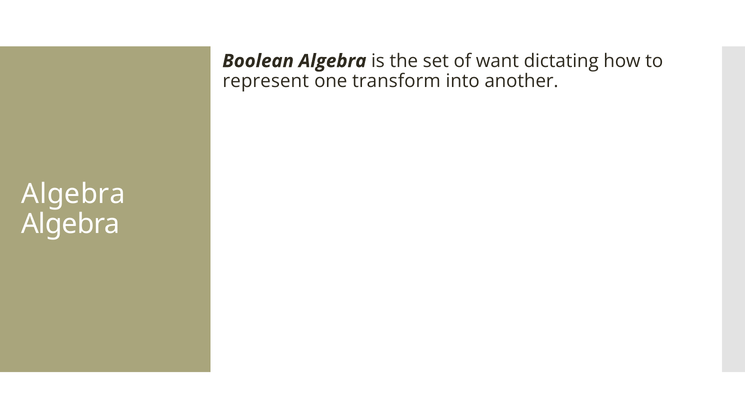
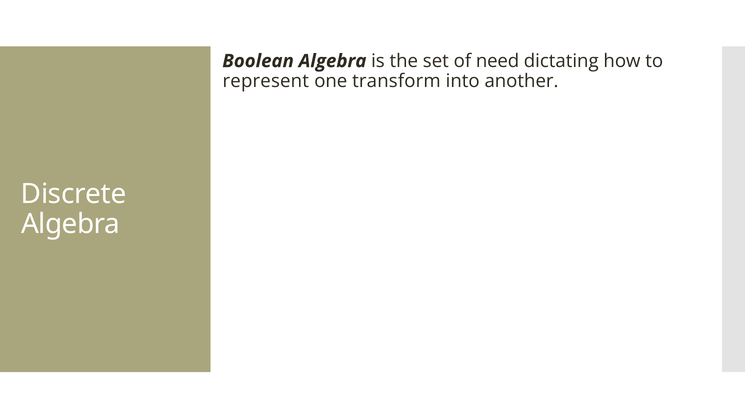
want: want -> need (498, 61)
Algebra: Algebra -> Discrete (74, 194)
